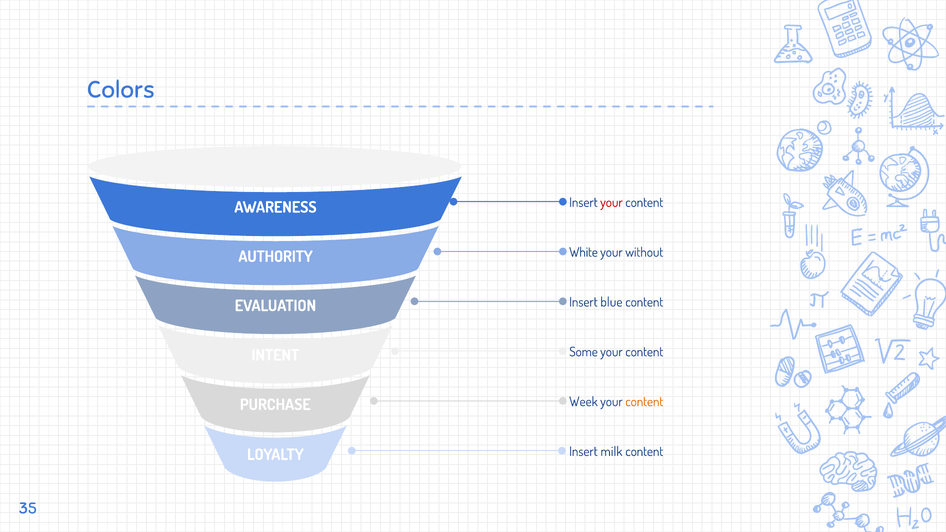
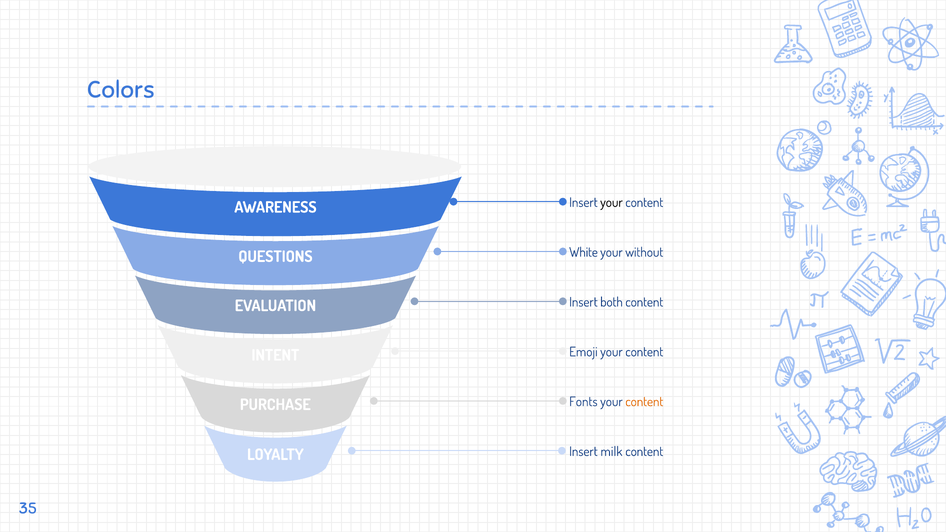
your colour: red -> black (611, 203)
AUTHORITY: AUTHORITY -> QUESTIONS (275, 257)
blue: blue -> both (612, 302)
Some: Some -> Emoji (583, 352)
Week: Week -> Fonts (583, 402)
